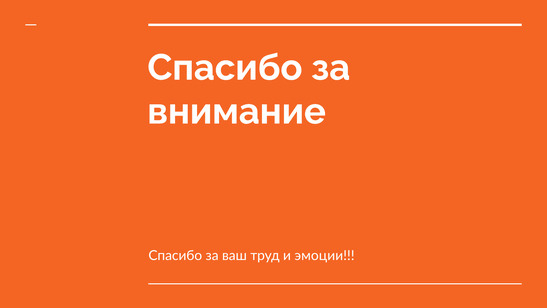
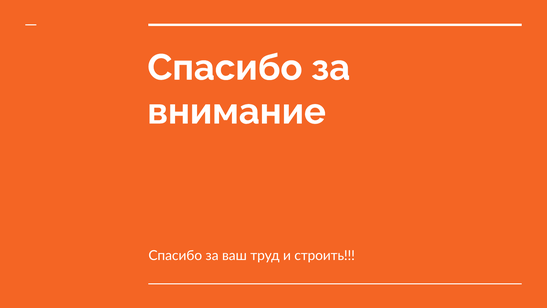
эмоции: эмоции -> строить (325, 255)
